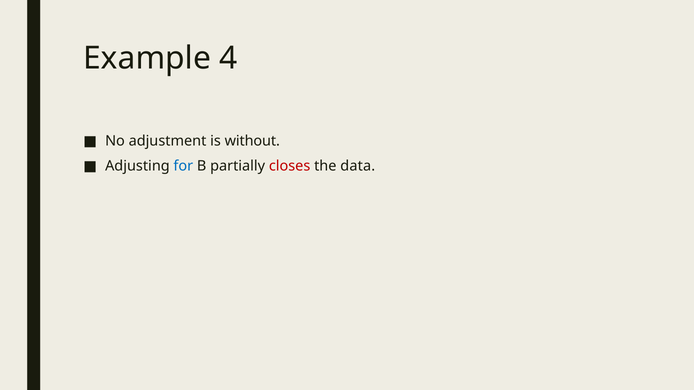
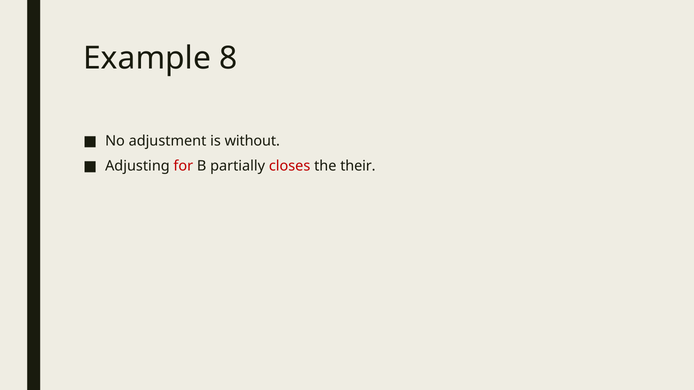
4: 4 -> 8 (228, 58)
for colour: blue -> red (183, 166)
data: data -> their (358, 166)
